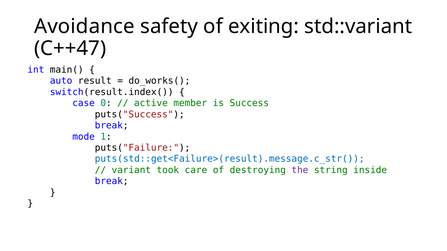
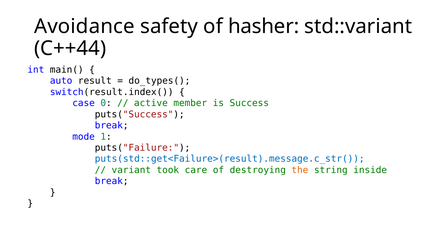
exiting: exiting -> hasher (264, 26)
C++47: C++47 -> C++44 (70, 49)
do_works(: do_works( -> do_types( (159, 81)
the colour: purple -> orange (300, 170)
